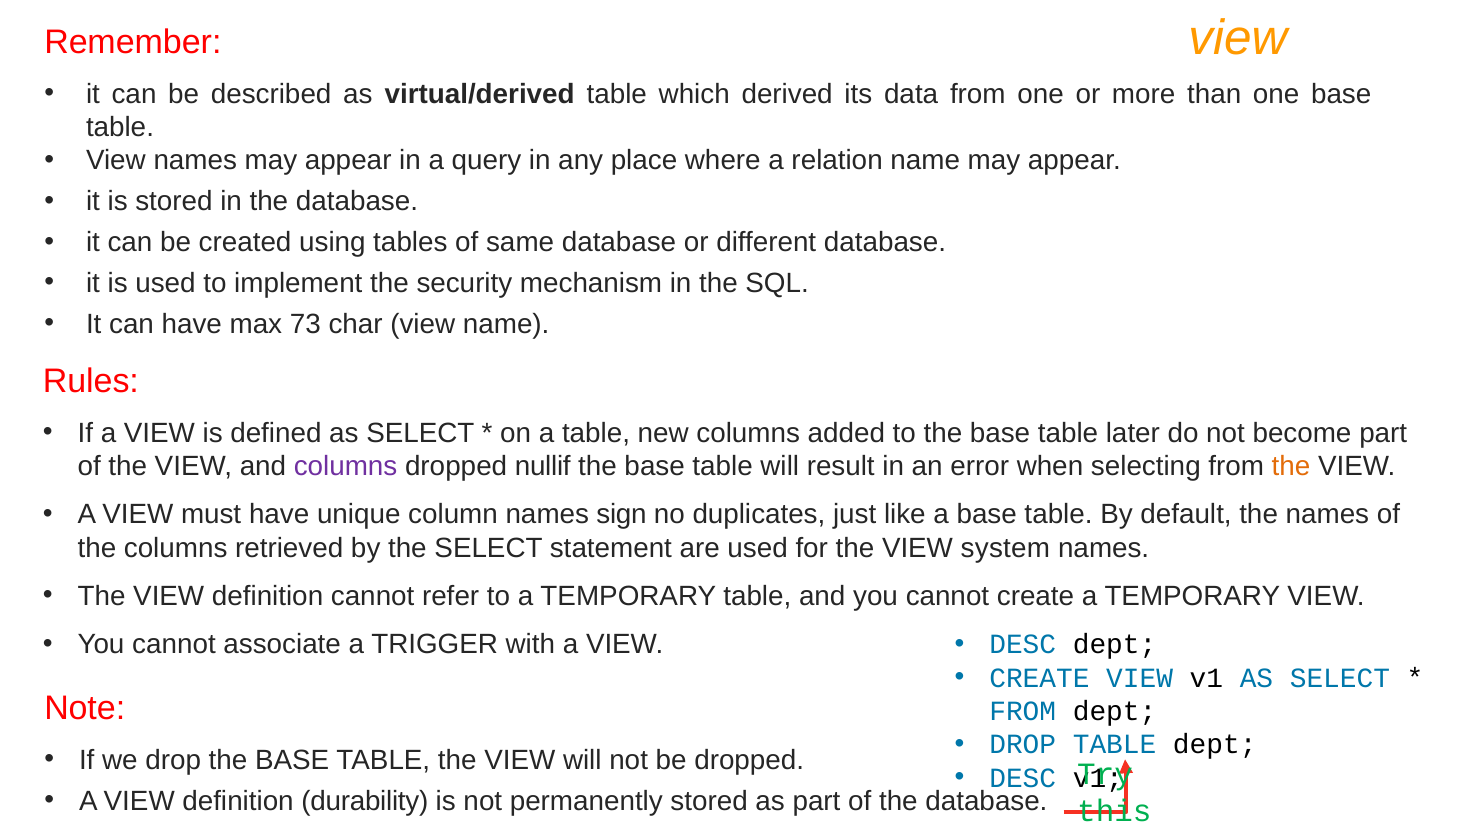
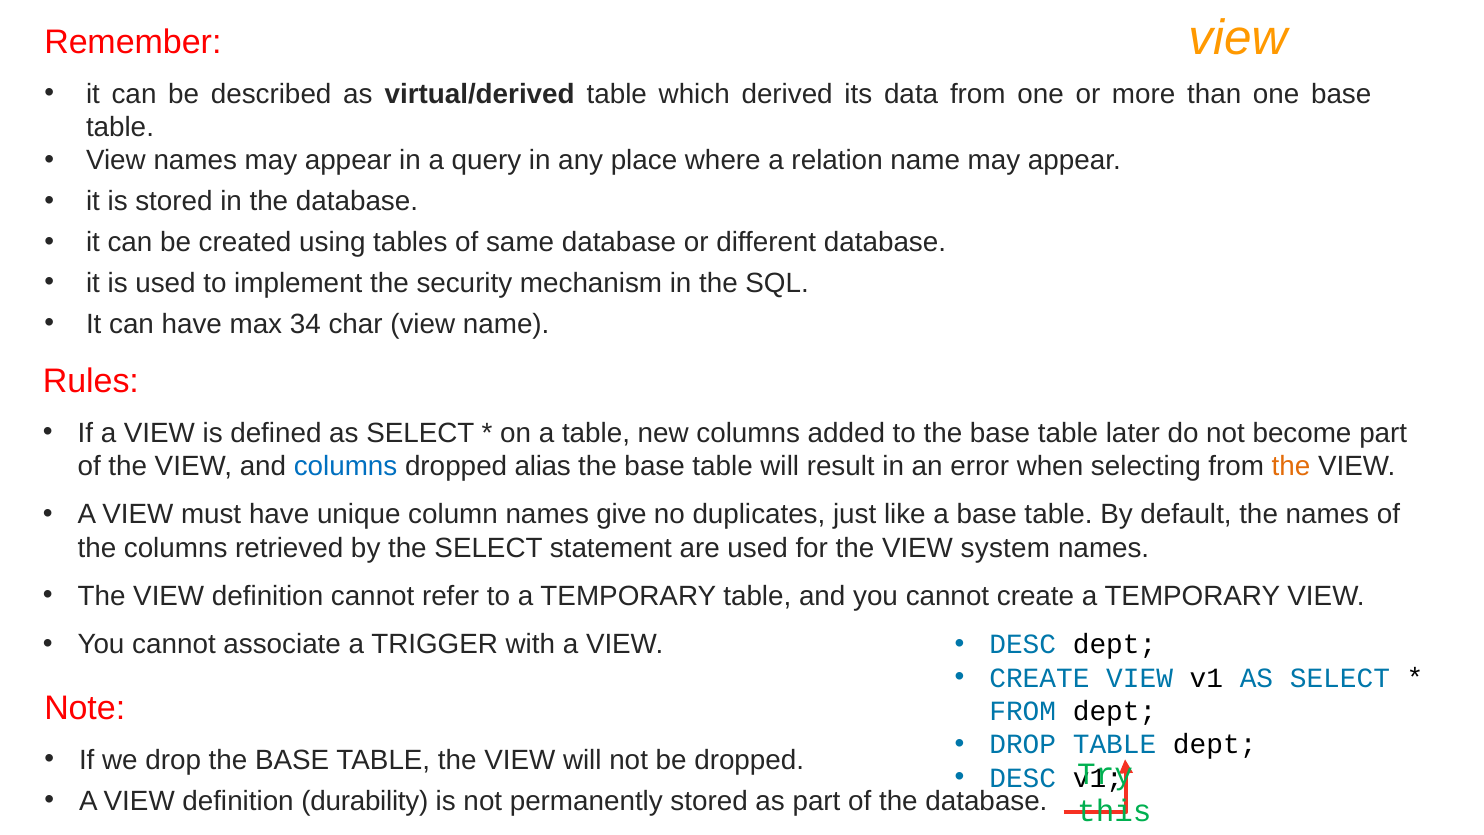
73: 73 -> 34 (305, 324)
columns colour: purple -> blue (346, 466)
nullif: nullif -> alias (543, 466)
sign: sign -> give (622, 514)
